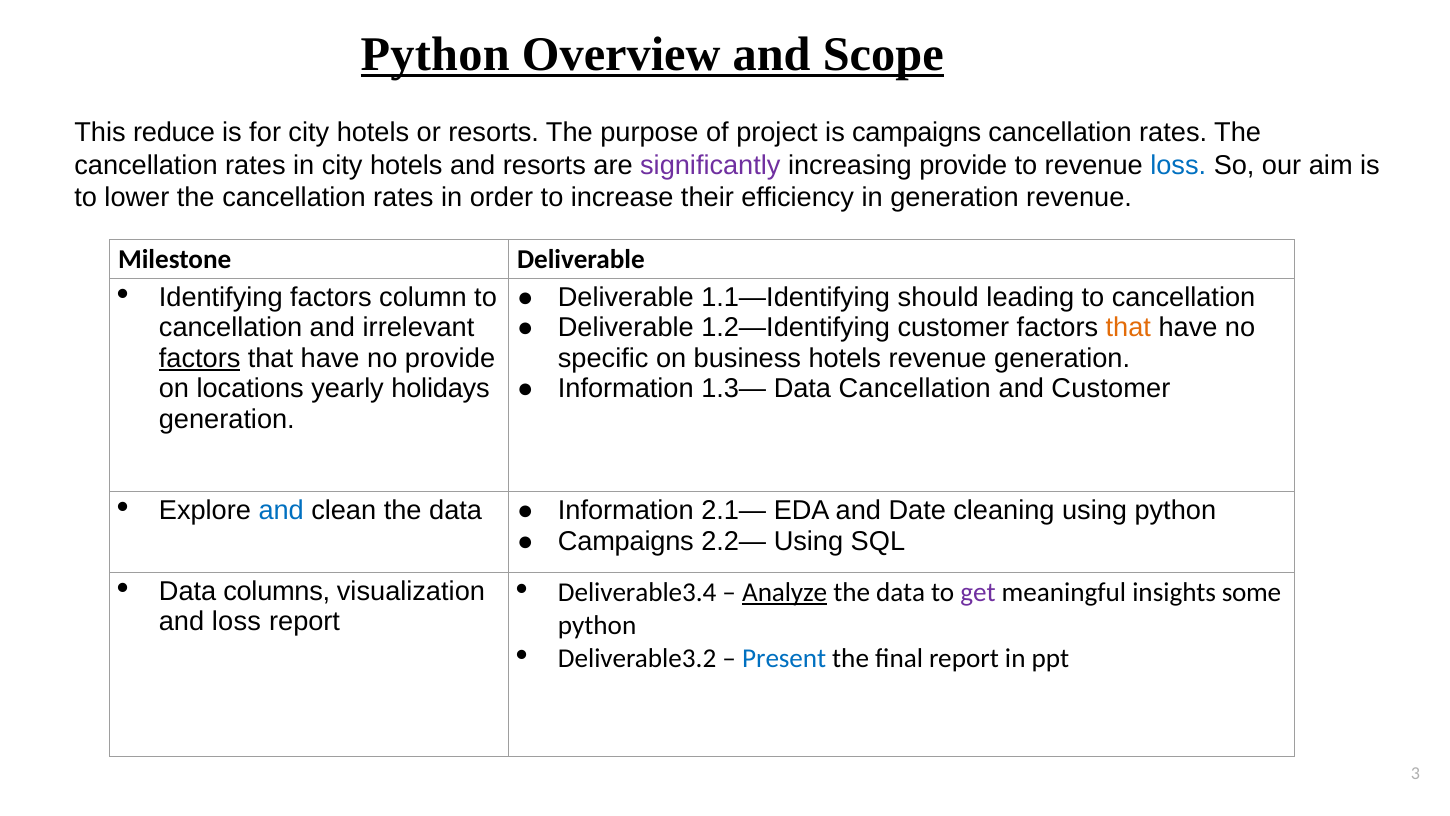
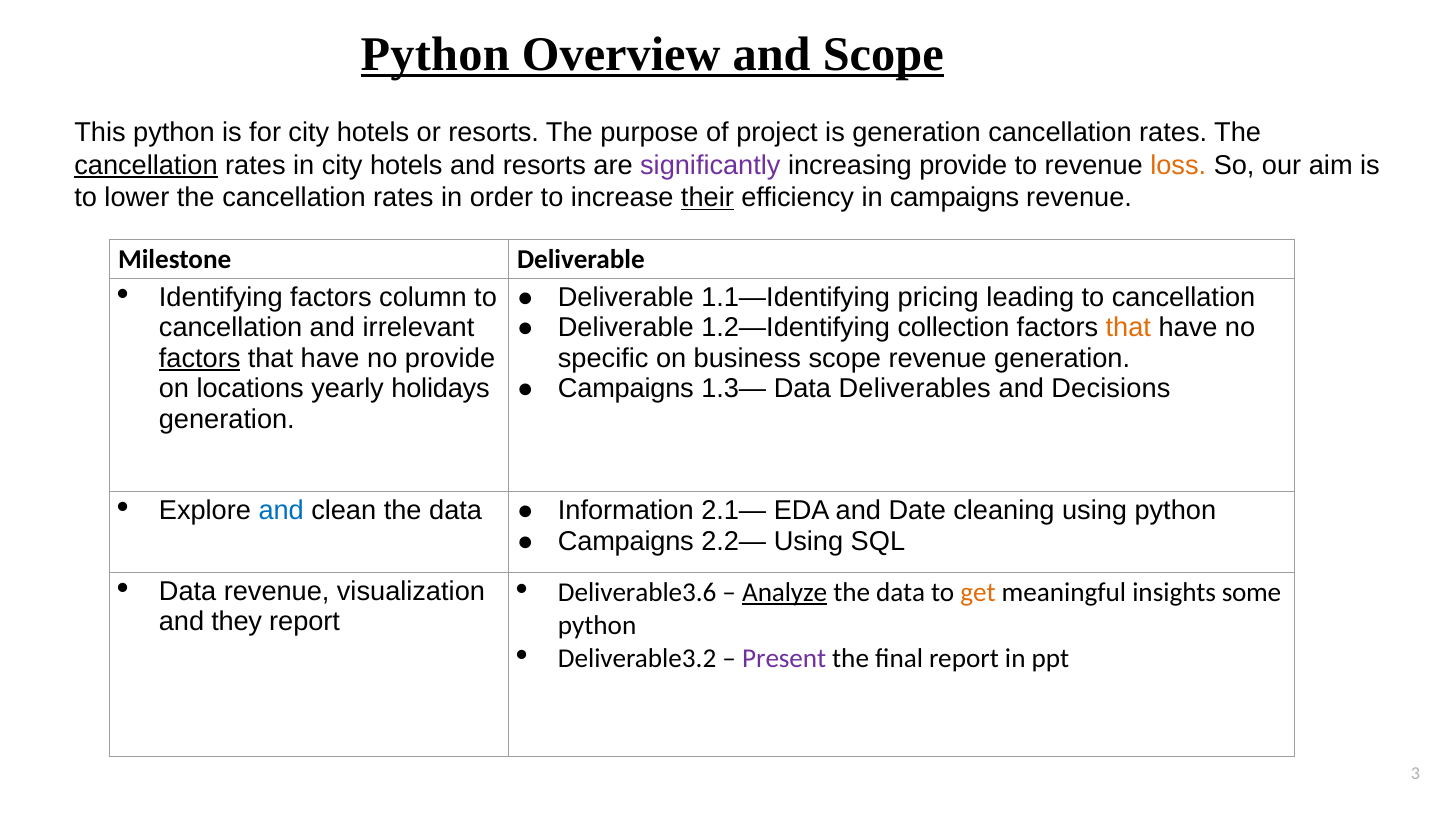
This reduce: reduce -> python (174, 133)
is campaigns: campaigns -> generation (917, 133)
cancellation underline: none -> present (146, 165)
loss colour: blue -> orange (1178, 165)
their underline: none -> present (707, 198)
in generation: generation -> campaigns (955, 198)
should: should -> pricing (938, 297)
1.2—Identifying customer: customer -> collection (953, 328)
business hotels: hotels -> scope (845, 358)
Information: Information -> Campaigns (626, 388)
Data Cancellation: Cancellation -> Deliverables (915, 388)
and Customer: Customer -> Decisions (1111, 388)
Data columns: columns -> revenue (277, 591)
Deliverable3.4: Deliverable3.4 -> Deliverable3.6 (637, 592)
get colour: purple -> orange (978, 592)
and loss: loss -> they (237, 621)
Present colour: blue -> purple (784, 659)
